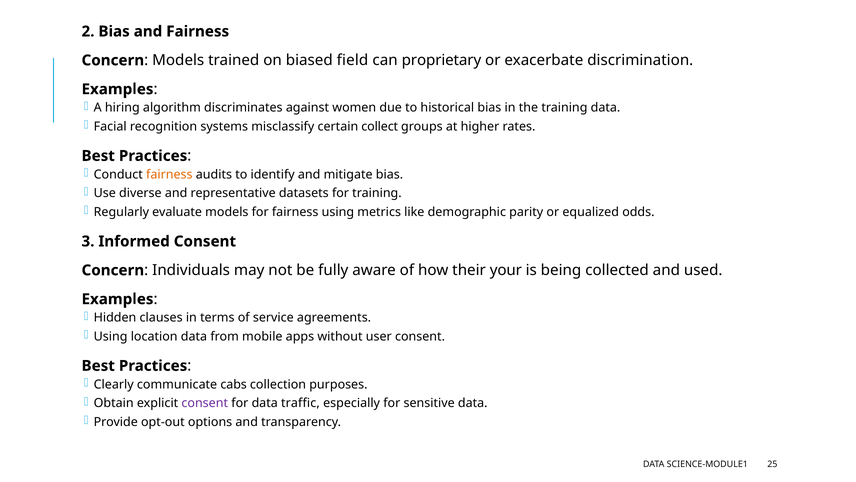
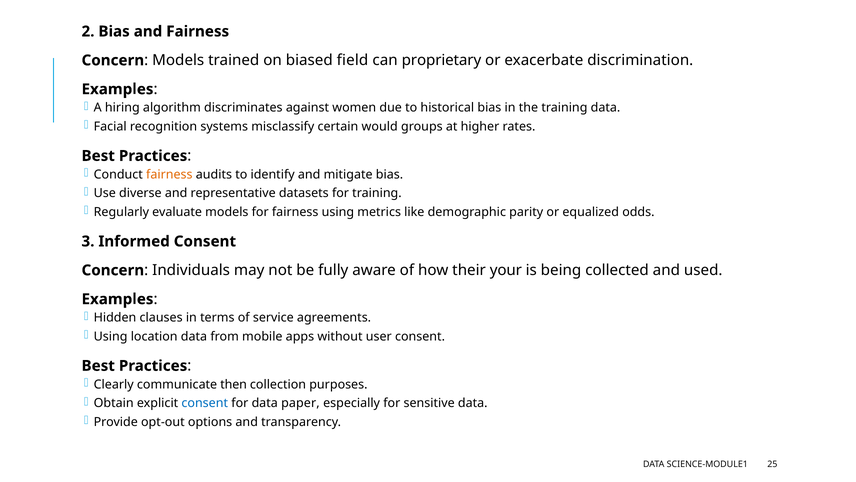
collect: collect -> would (380, 127)
cabs: cabs -> then (234, 384)
consent colour: purple -> blue (205, 403)
traffic: traffic -> paper (300, 403)
